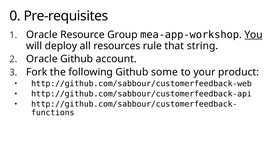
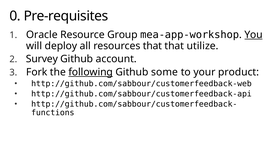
resources rule: rule -> that (152, 46)
string: string -> utilize (203, 46)
Oracle: Oracle -> Survey (42, 59)
following underline: none -> present (91, 72)
